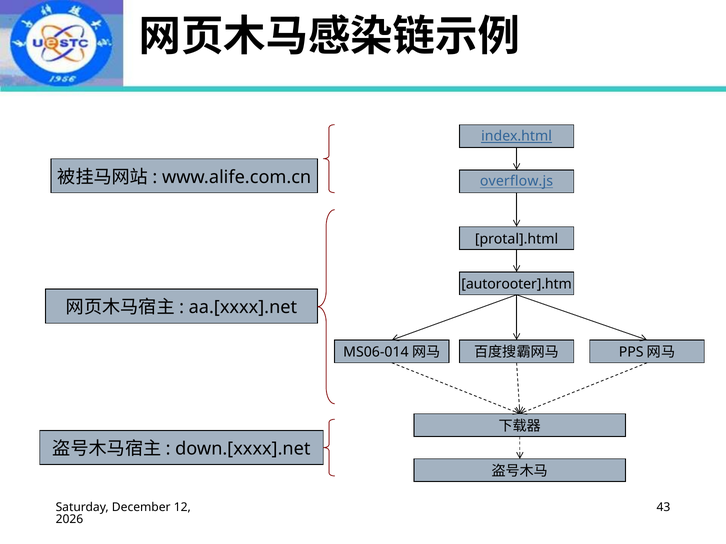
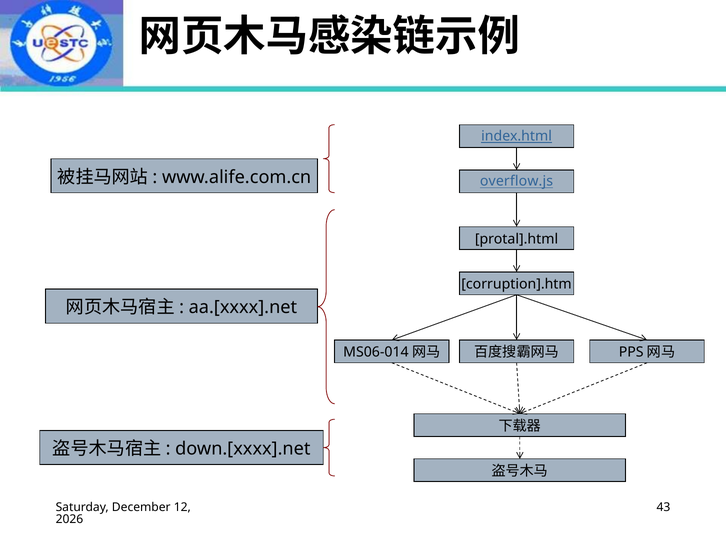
autorooter].htm: autorooter].htm -> corruption].htm (517, 285)
